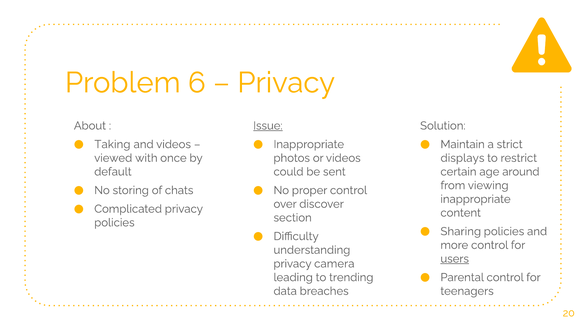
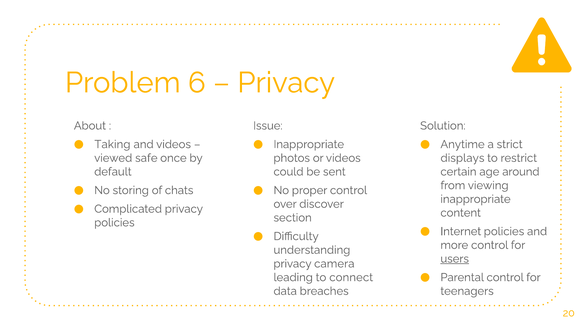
Issue underline: present -> none (268, 126)
Maintain: Maintain -> Anytime (463, 144)
with: with -> safe (146, 158)
Sharing: Sharing -> Internet (461, 231)
trending: trending -> connect (351, 277)
